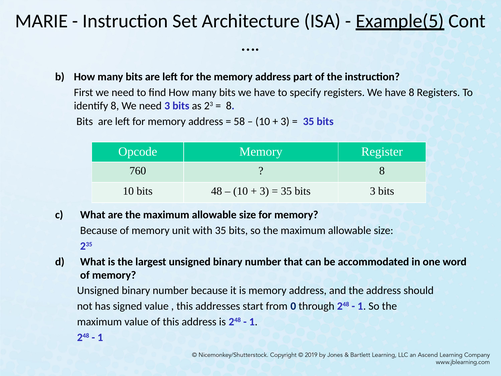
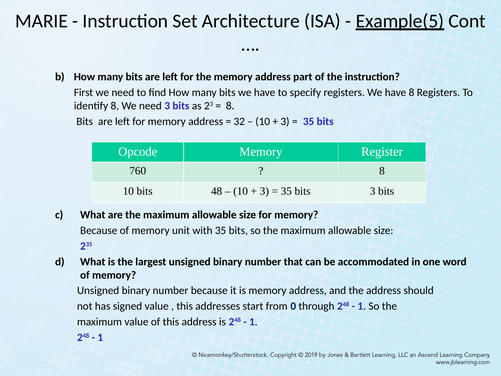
58: 58 -> 32 (239, 121)
